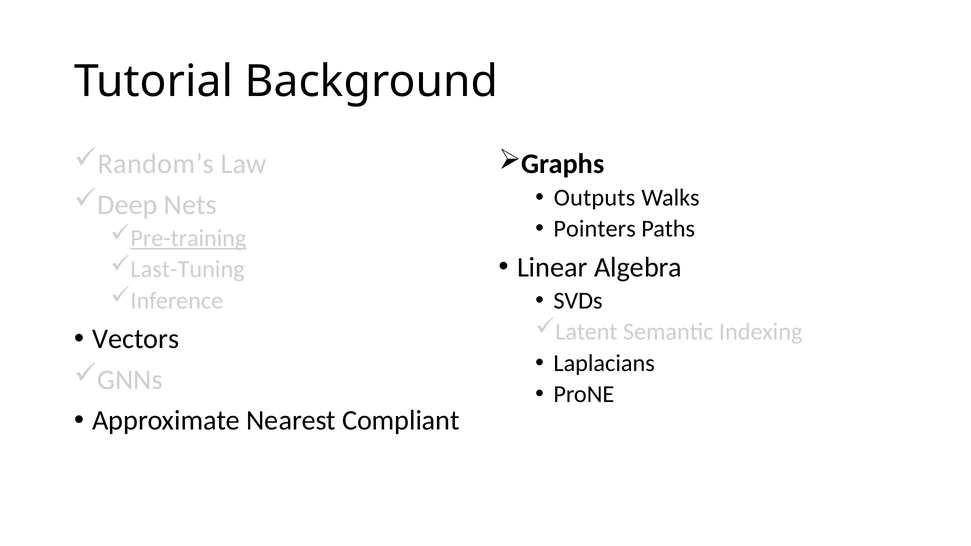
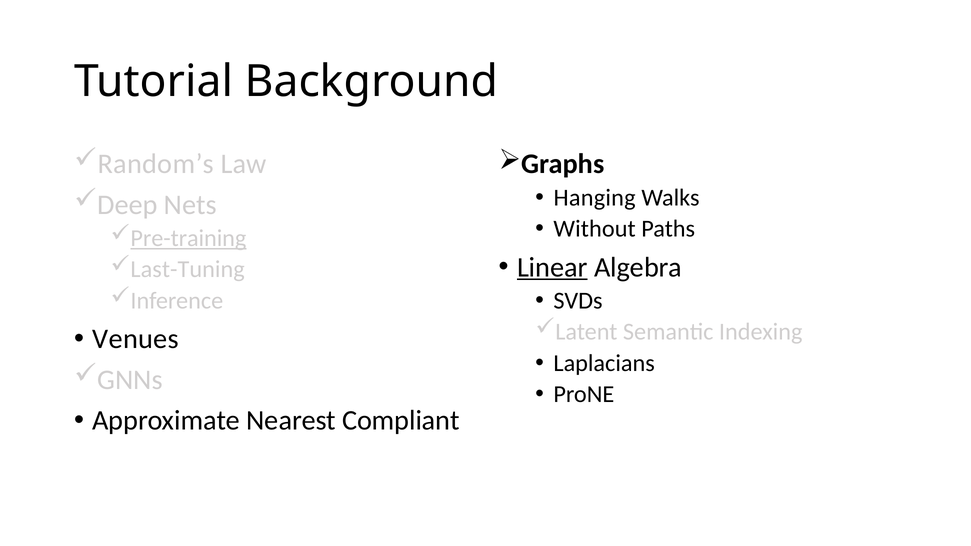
Outputs: Outputs -> Hanging (595, 198)
Pointers: Pointers -> Without (595, 229)
Linear underline: none -> present (552, 267)
Vectors: Vectors -> Venues (136, 339)
